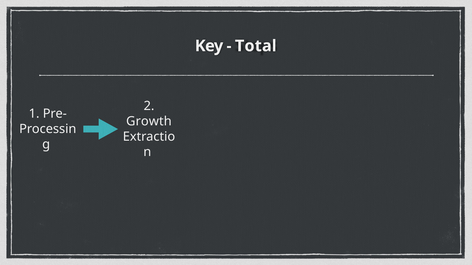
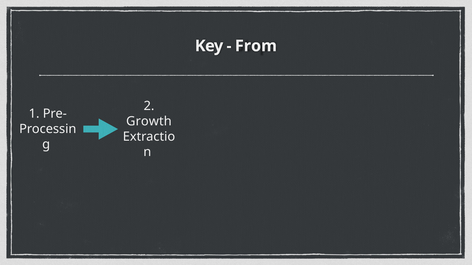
Total: Total -> From (256, 46)
